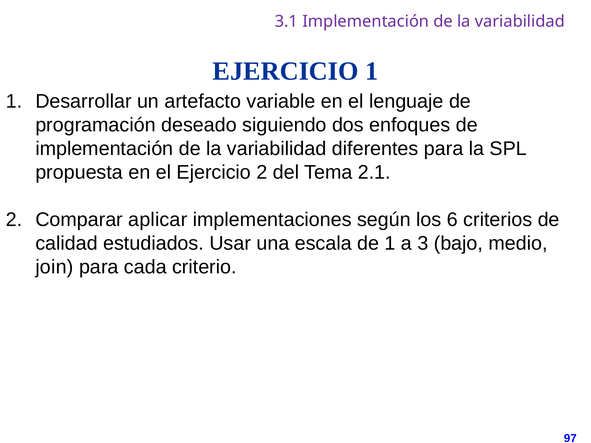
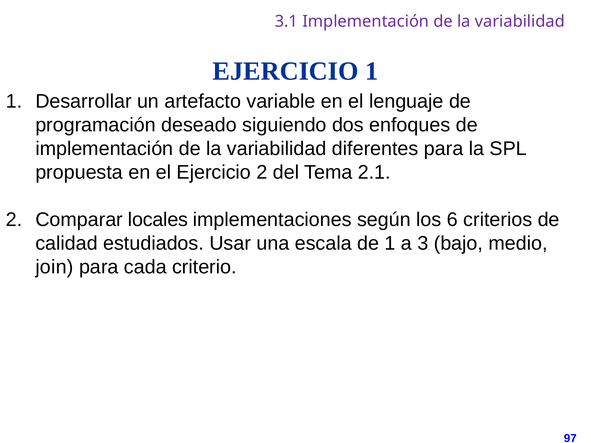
aplicar: aplicar -> locales (158, 220)
